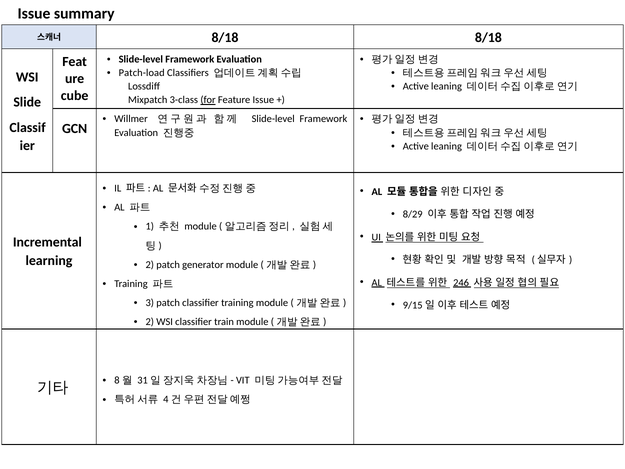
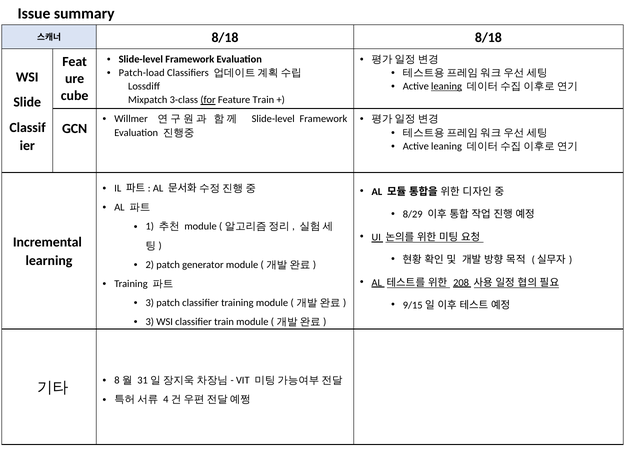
leaning underline: none -> present (447, 86)
Feature Issue: Issue -> Train (263, 100)
246: 246 -> 208 (461, 282)
2: 2 -> 3 (150, 322)
